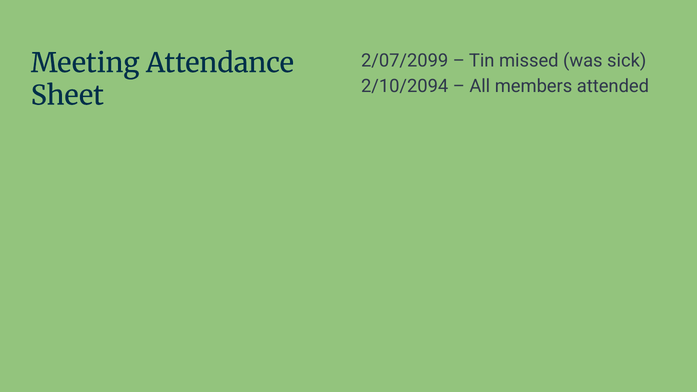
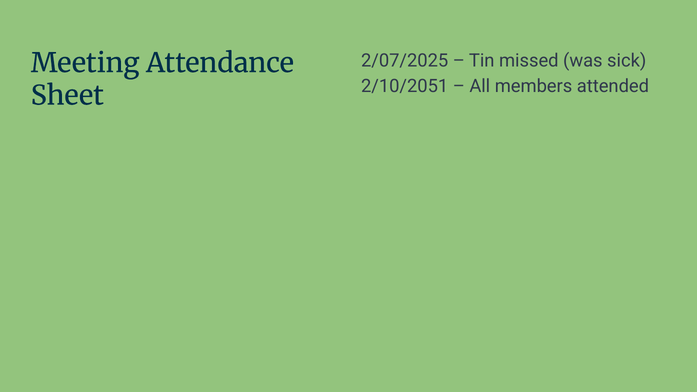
2/07/2099: 2/07/2099 -> 2/07/2025 (405, 61)
2/10/2094: 2/10/2094 -> 2/10/2051 (405, 86)
